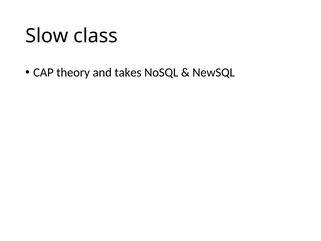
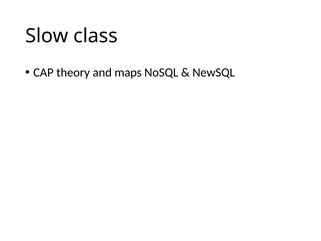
takes: takes -> maps (128, 72)
